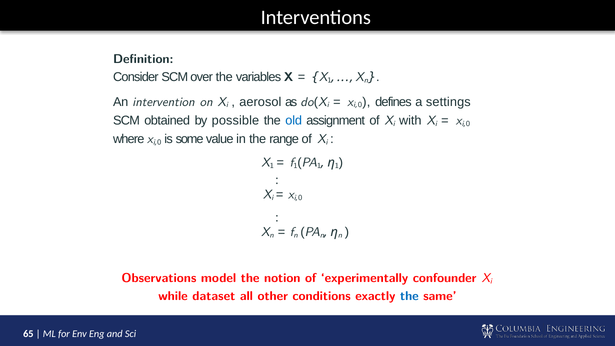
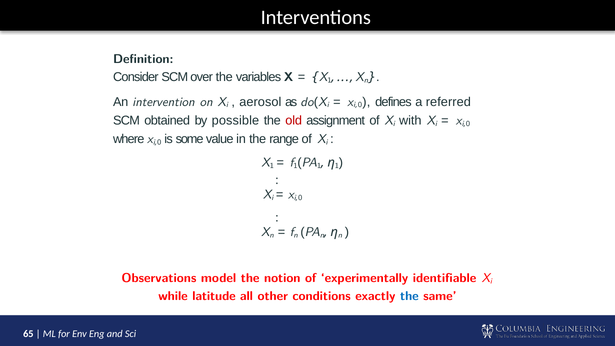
settings: settings -> referred (448, 102)
old colour: blue -> red (294, 120)
confounder: confounder -> identifiable (445, 278)
dataset: dataset -> latitude (214, 296)
